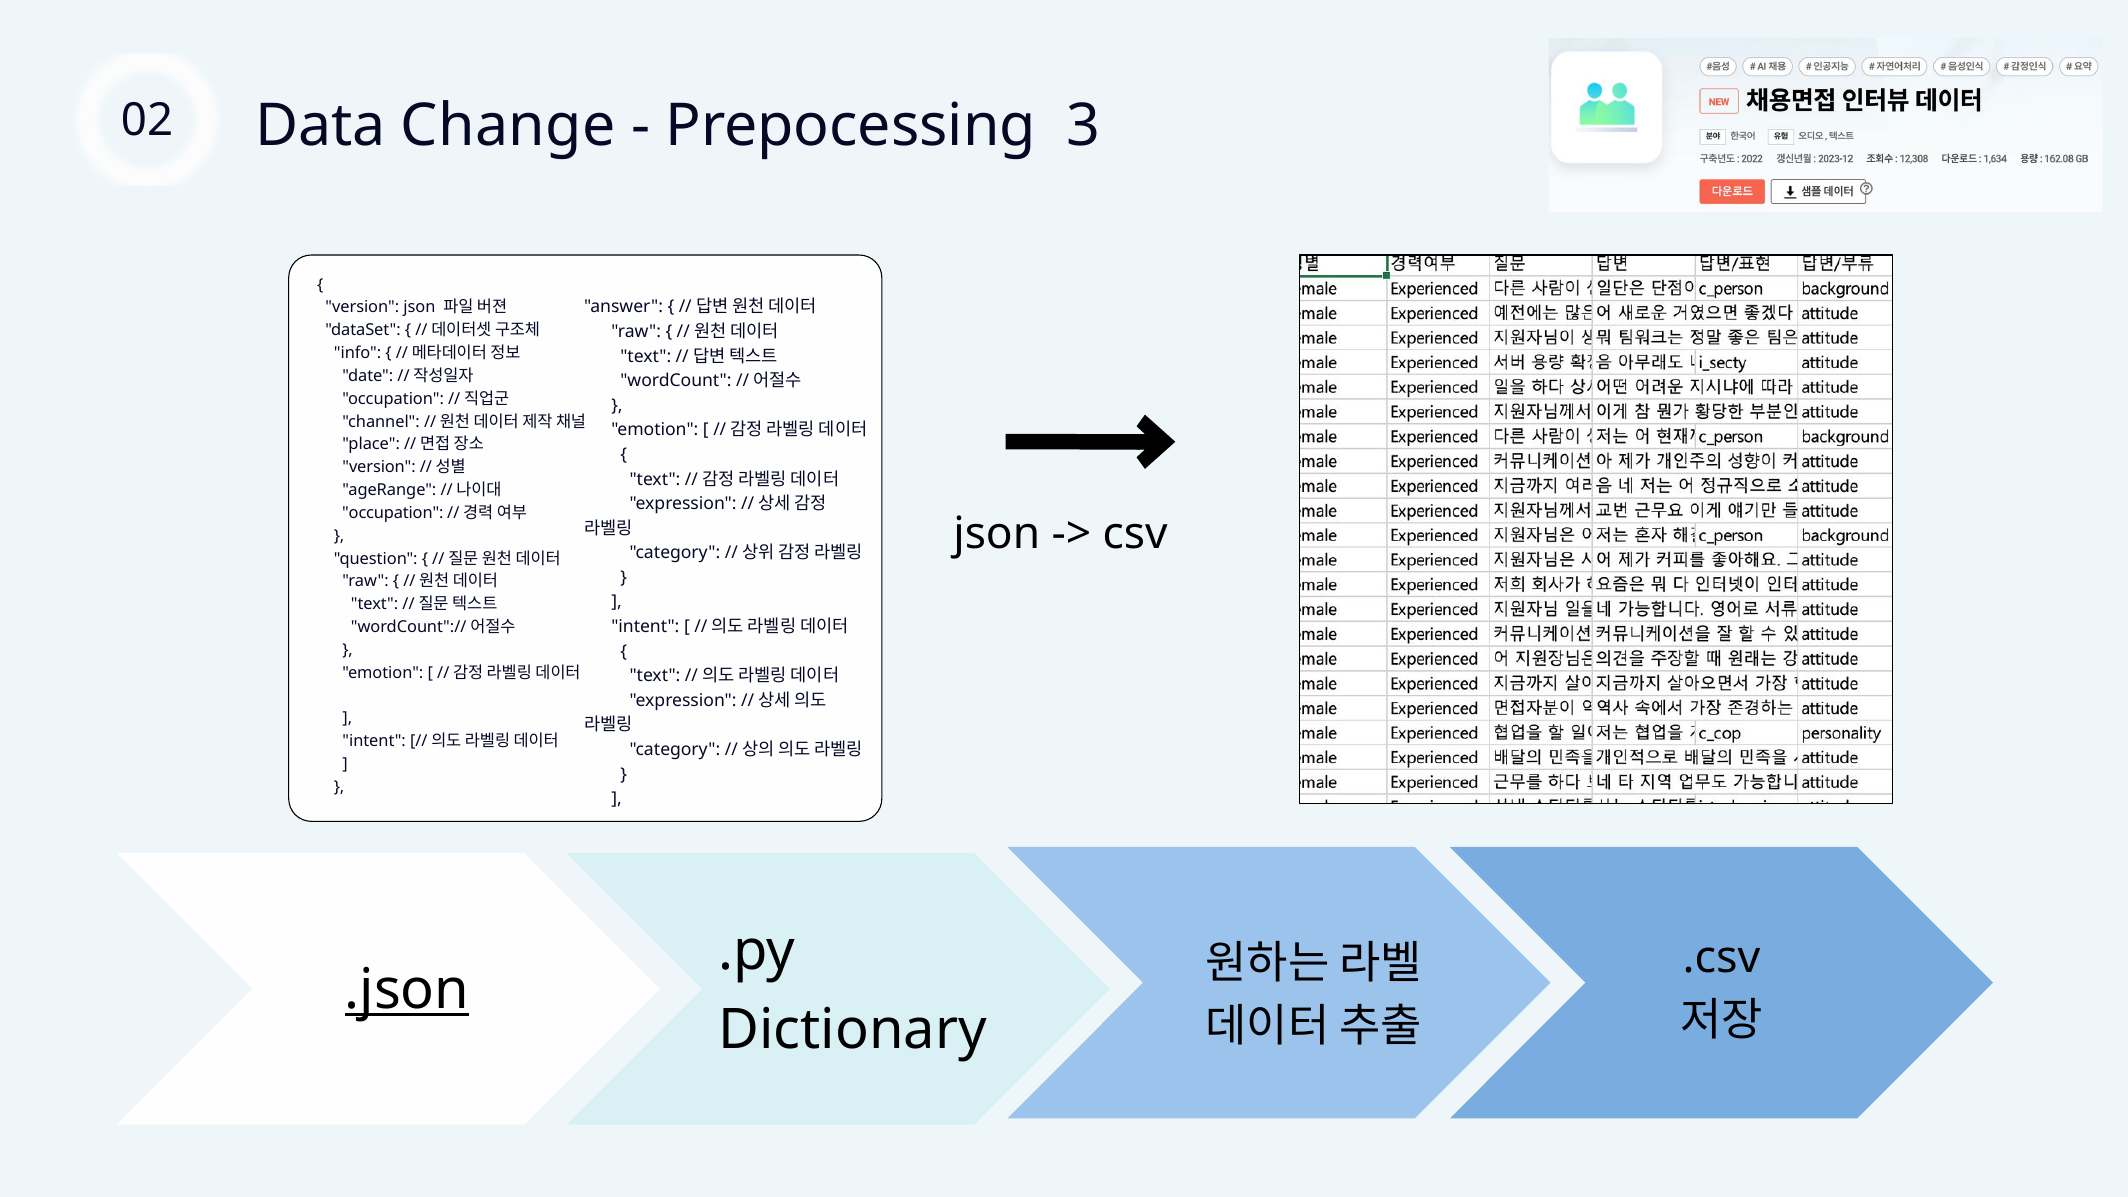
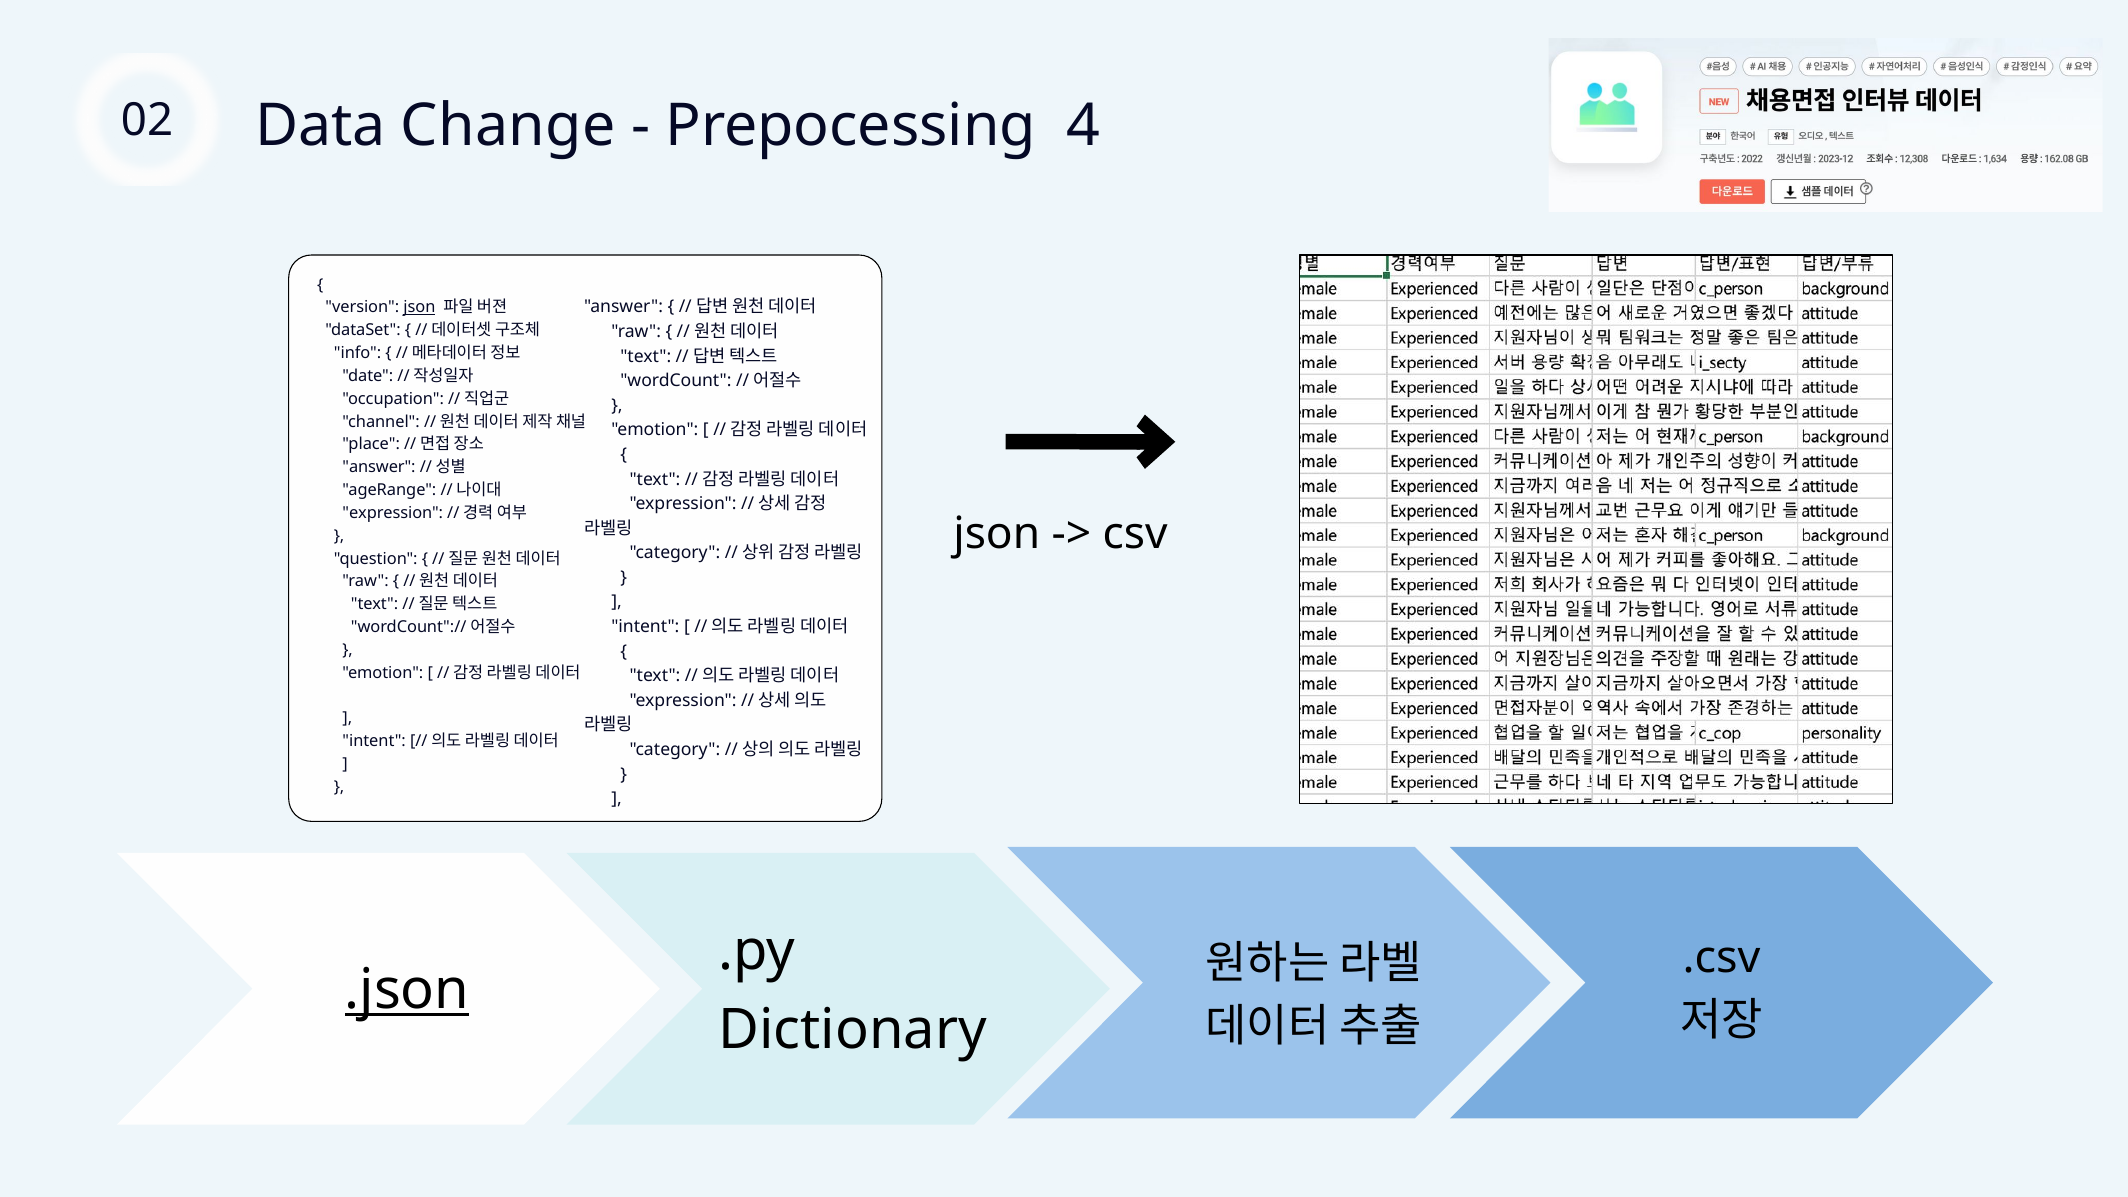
3: 3 -> 4 (1083, 126)
json underline: none -> present (419, 308)
version: version -> answer (379, 467)
occupation: occupation -> expression (393, 513)
